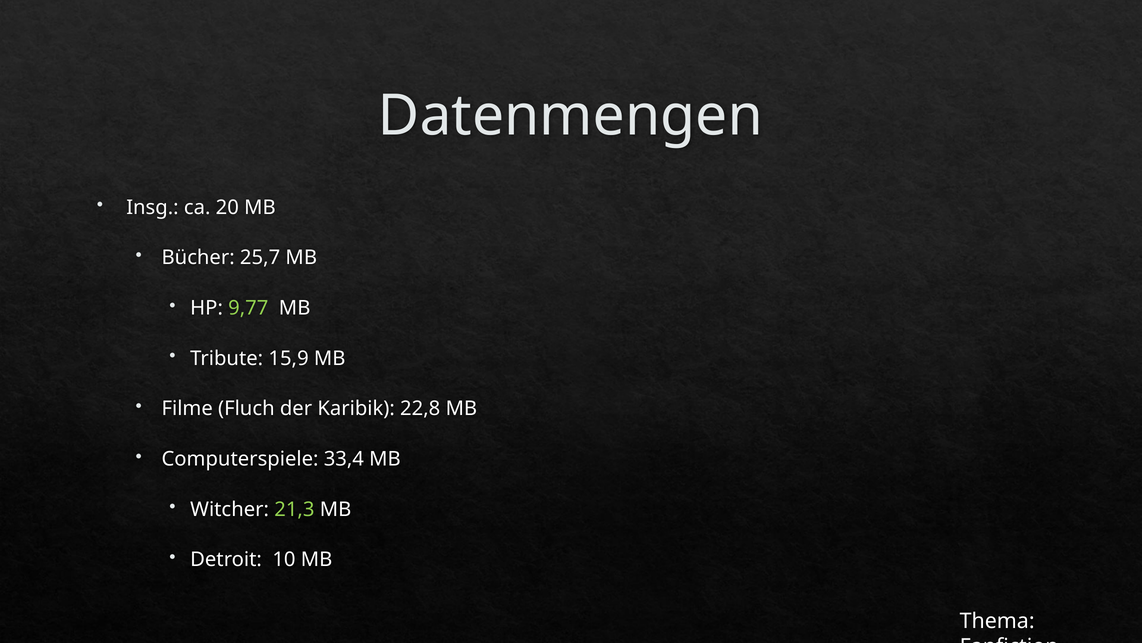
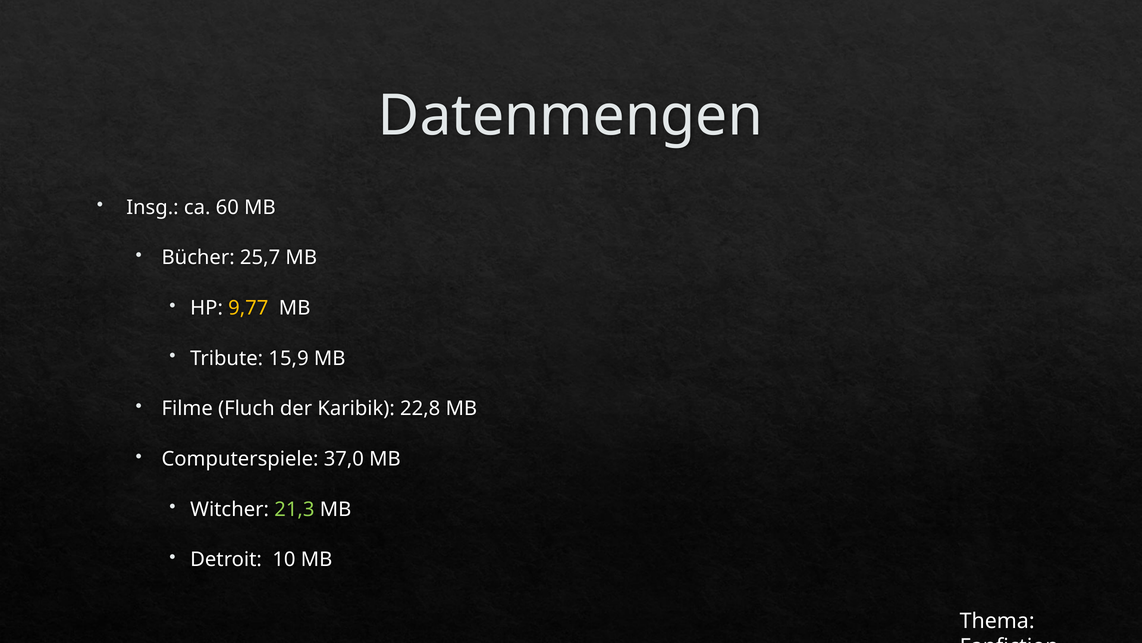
20: 20 -> 60 (227, 207)
9,77 colour: light green -> yellow (248, 308)
33,4: 33,4 -> 37,0 (344, 459)
